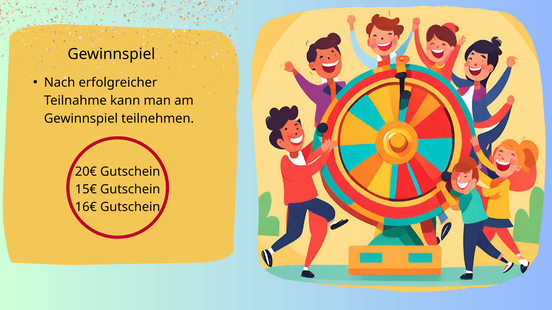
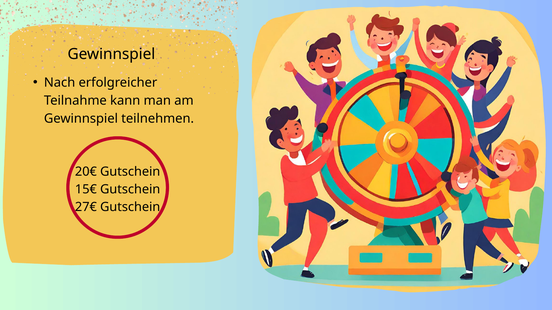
16€: 16€ -> 27€ (86, 207)
